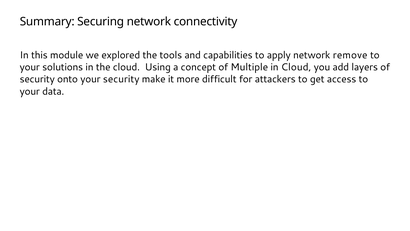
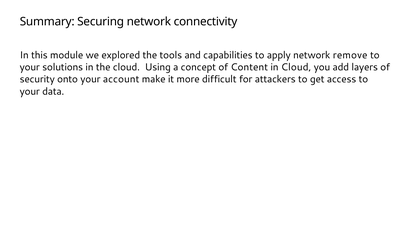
Multiple: Multiple -> Content (249, 67)
your security: security -> account (121, 79)
